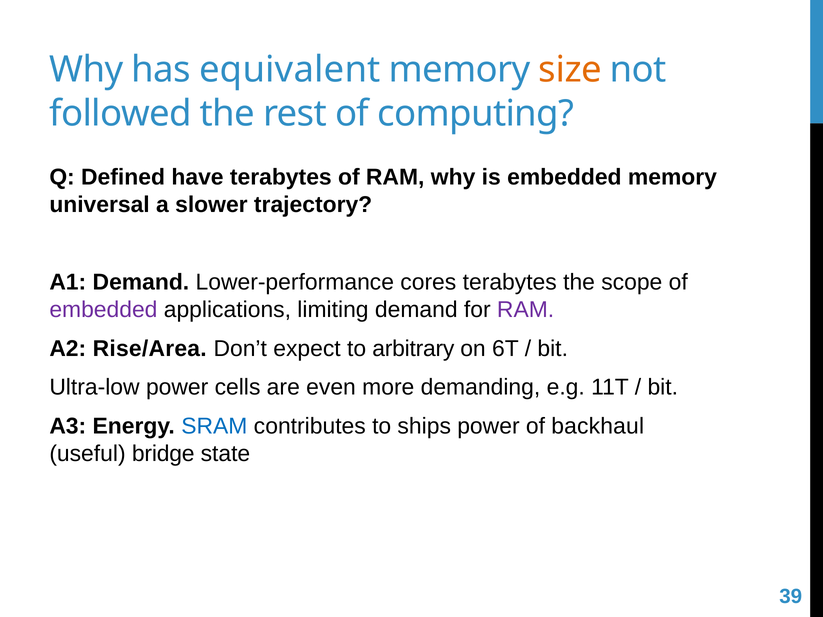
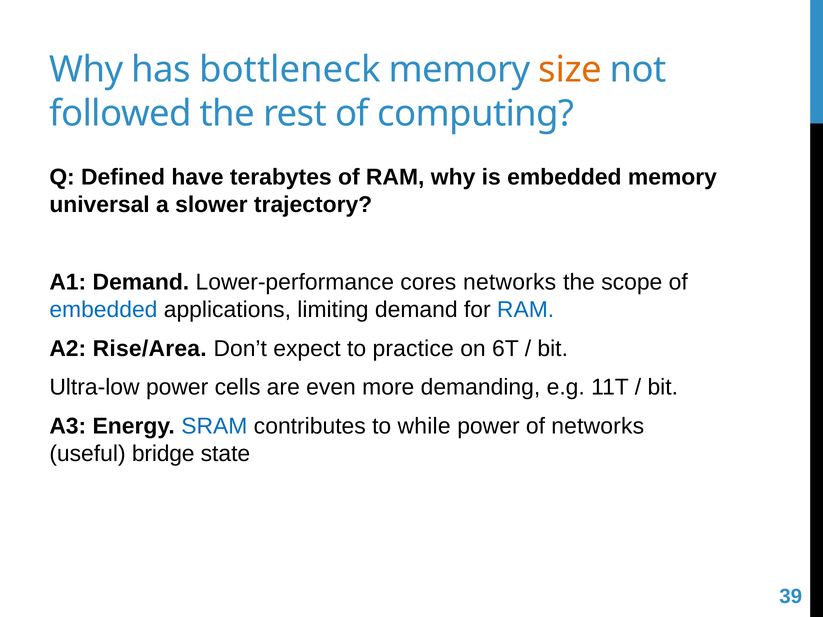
equivalent: equivalent -> bottleneck (290, 70)
cores terabytes: terabytes -> networks (510, 282)
embedded colour: purple -> blue (103, 310)
RAM colour: purple -> blue (526, 310)
arbitrary: arbitrary -> practice (413, 349)
ships: ships -> while (424, 426)
of backhaul: backhaul -> networks (598, 426)
